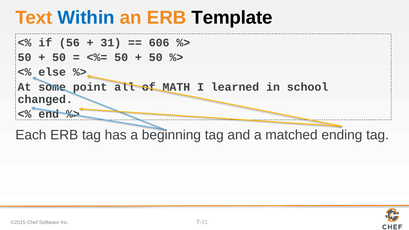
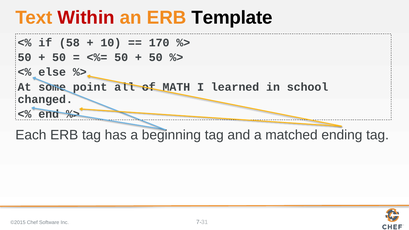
Within colour: blue -> red (86, 18)
56: 56 -> 58 (69, 43)
31: 31 -> 10 (111, 43)
606: 606 -> 170 (159, 43)
